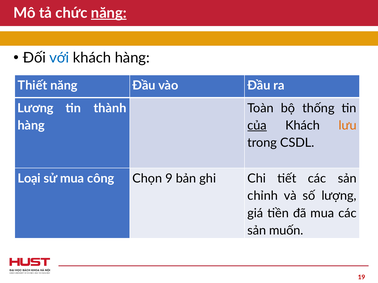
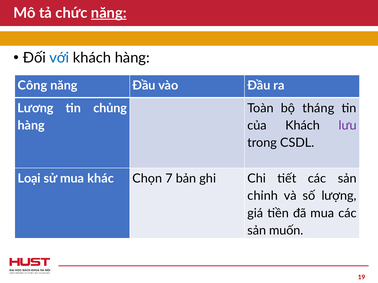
Thiết: Thiết -> Công (32, 86)
thành: thành -> chủng (110, 108)
thống: thống -> tháng (318, 108)
của underline: present -> none (257, 126)
lưu colour: orange -> purple (348, 126)
công: công -> khác (101, 179)
9: 9 -> 7 (169, 179)
